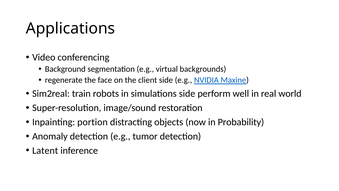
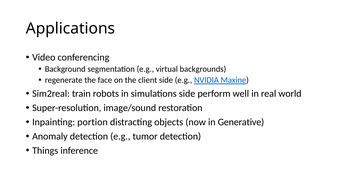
Probability: Probability -> Generative (241, 122)
Latent: Latent -> Things (45, 150)
